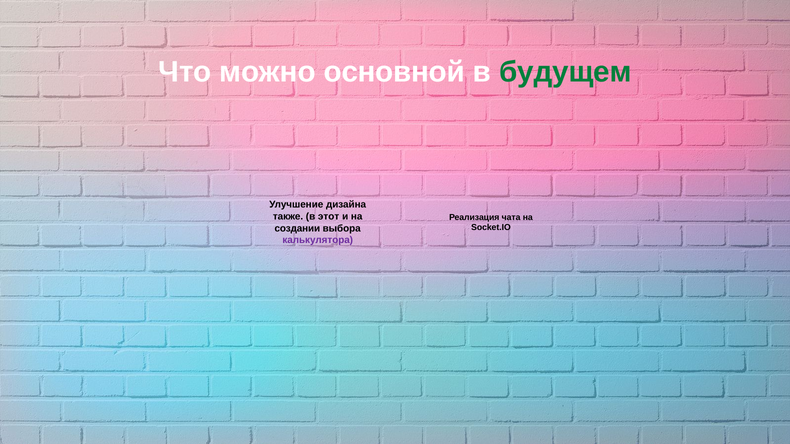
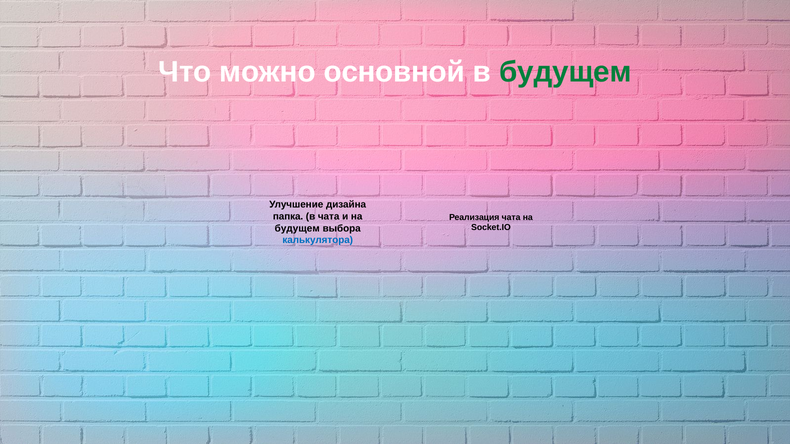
также: также -> папка (288, 217)
в этот: этот -> чата (329, 217)
создании: создании -> будущем (297, 228)
калькулятора colour: purple -> blue (318, 240)
